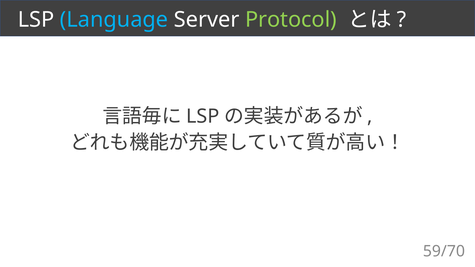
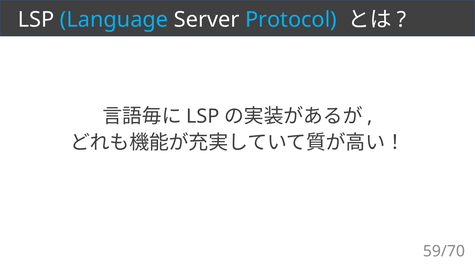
Protocol colour: light green -> light blue (291, 20)
